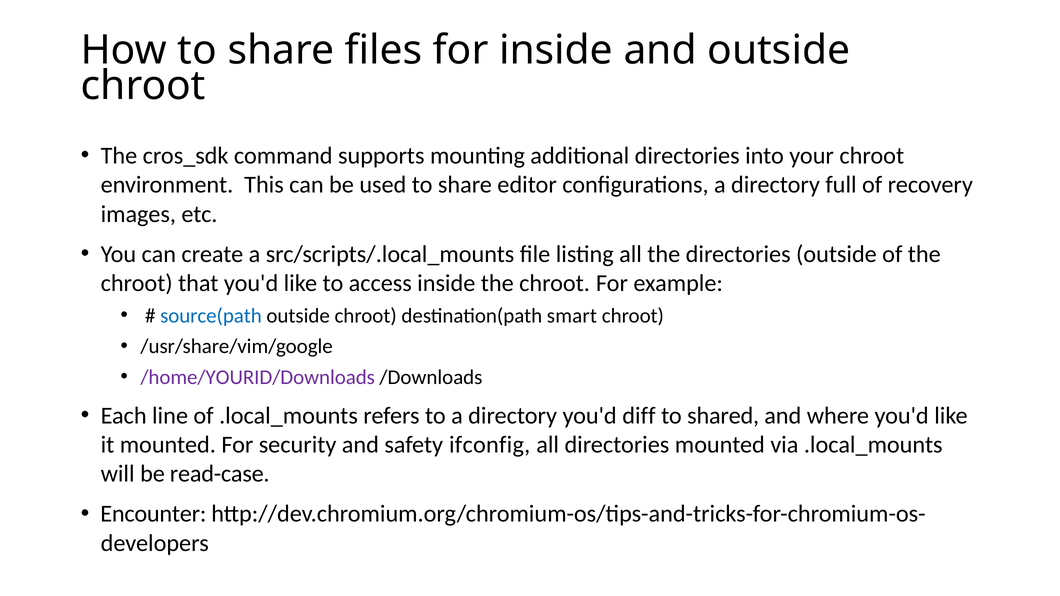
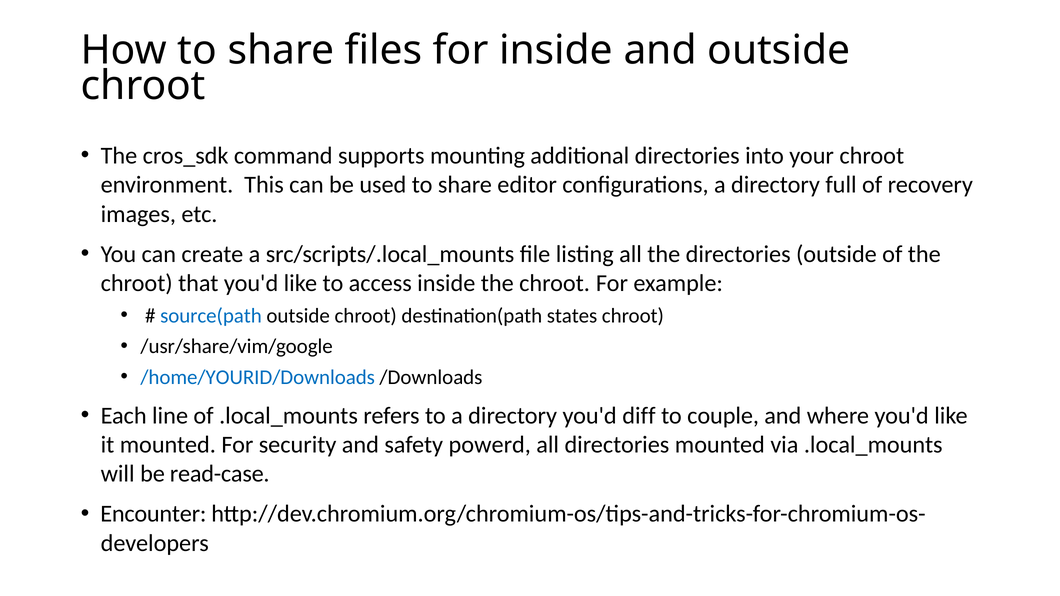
smart: smart -> states (572, 316)
/home/YOURID/Downloads colour: purple -> blue (258, 377)
shared: shared -> couple (723, 416)
ifconfig: ifconfig -> powerd (490, 445)
